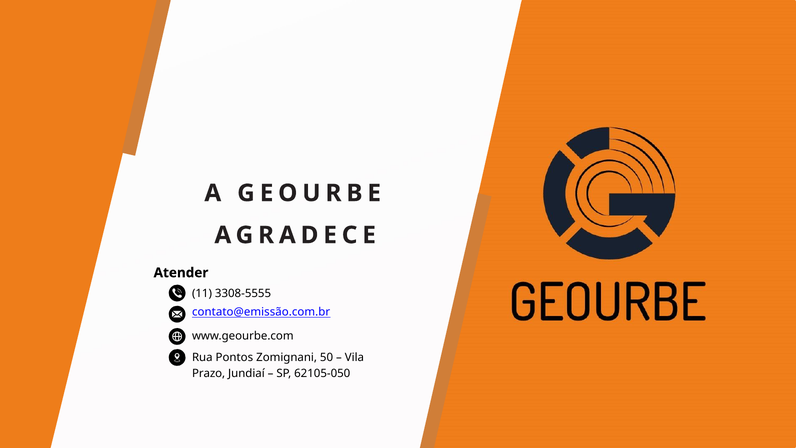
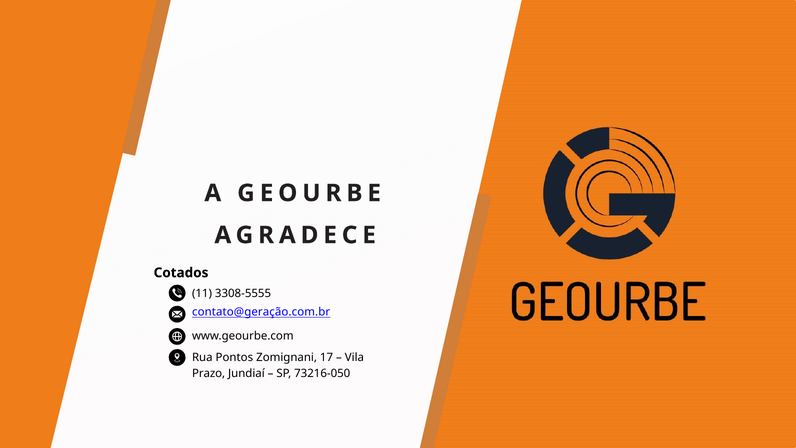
Atender: Atender -> Cotados (181, 273)
contato@emissão.com.br: contato@emissão.com.br -> contato@geração.com.br (261, 312)
50: 50 -> 17 (327, 357)
62105-050: 62105-050 -> 73216-050 (322, 373)
